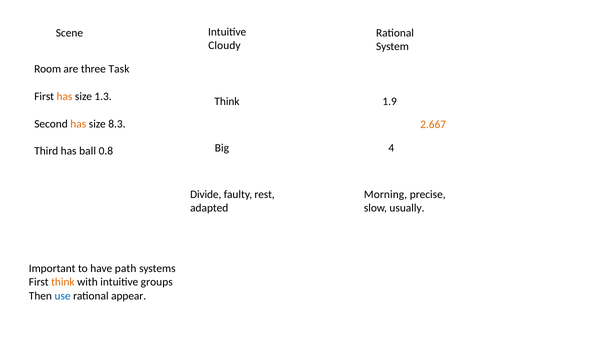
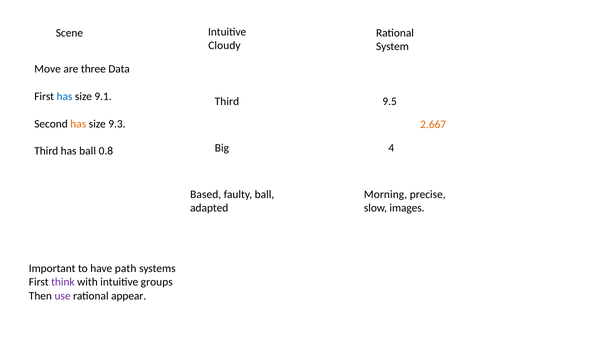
Room: Room -> Move (48, 69)
Task: Task -> Data (119, 69)
has colour: orange -> blue (65, 97)
1.3: 1.3 -> 9.1 (103, 97)
Think: Think -> Third (227, 101)
1.9: 1.9 -> 9.5 (390, 101)
8.3: 8.3 -> 9.3 (117, 124)
Divide: Divide -> Based (206, 195)
faulty rest: rest -> ball (264, 195)
usually: usually -> images (407, 208)
think colour: orange -> purple (63, 283)
use colour: blue -> purple (63, 296)
